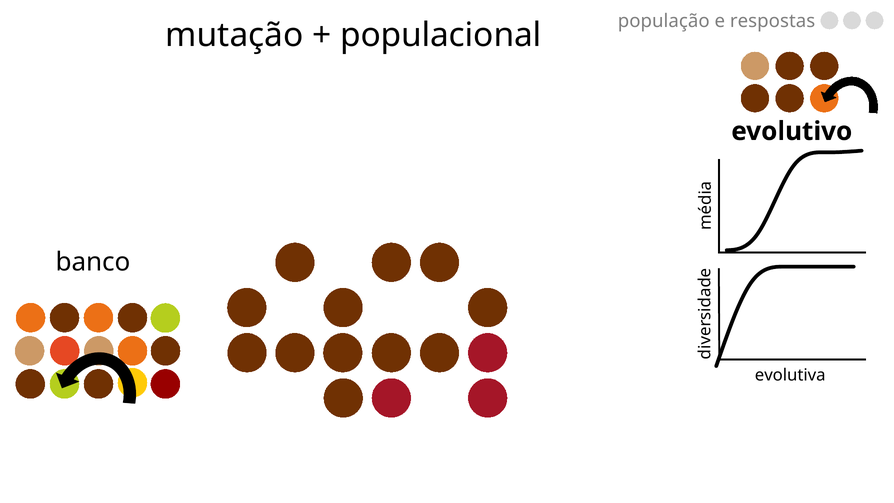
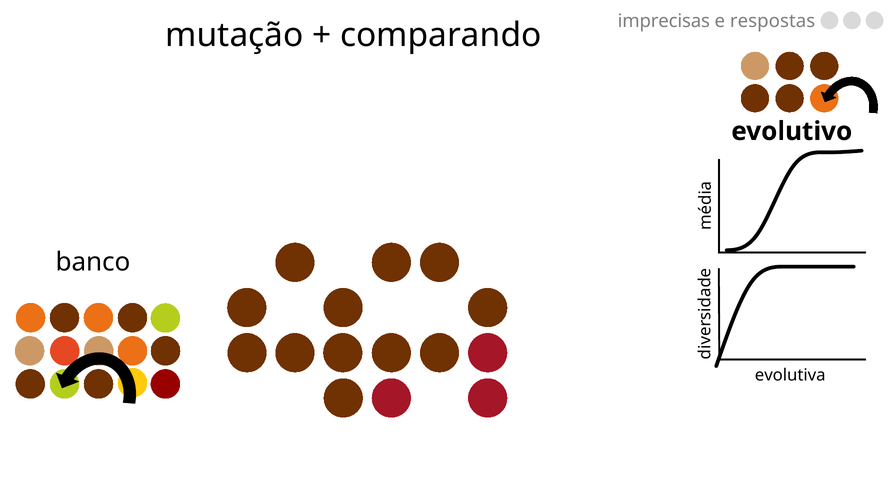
população: população -> imprecisas (664, 21)
populacional: populacional -> comparando (441, 35)
